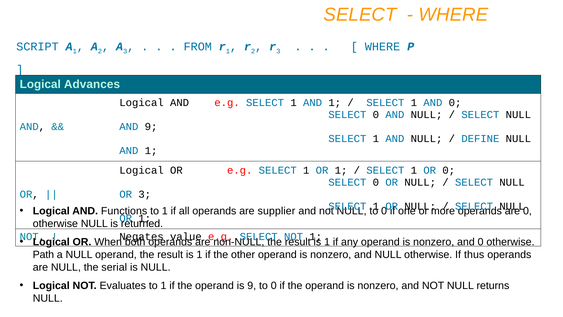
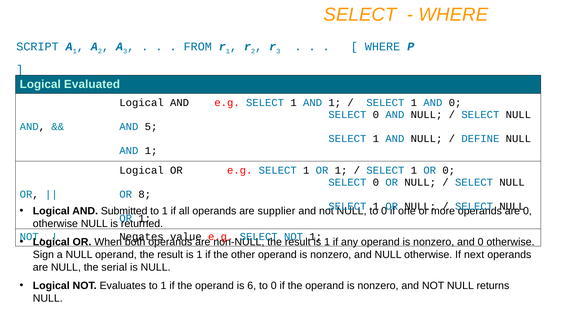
Advances: Advances -> Evaluated (92, 84)
AND 9: 9 -> 5 (151, 127)
OR 3: 3 -> 8 (145, 194)
Functions: Functions -> Submitted (124, 211)
Path: Path -> Sign (43, 254)
thus: thus -> next (474, 254)
is 9: 9 -> 6 (252, 285)
